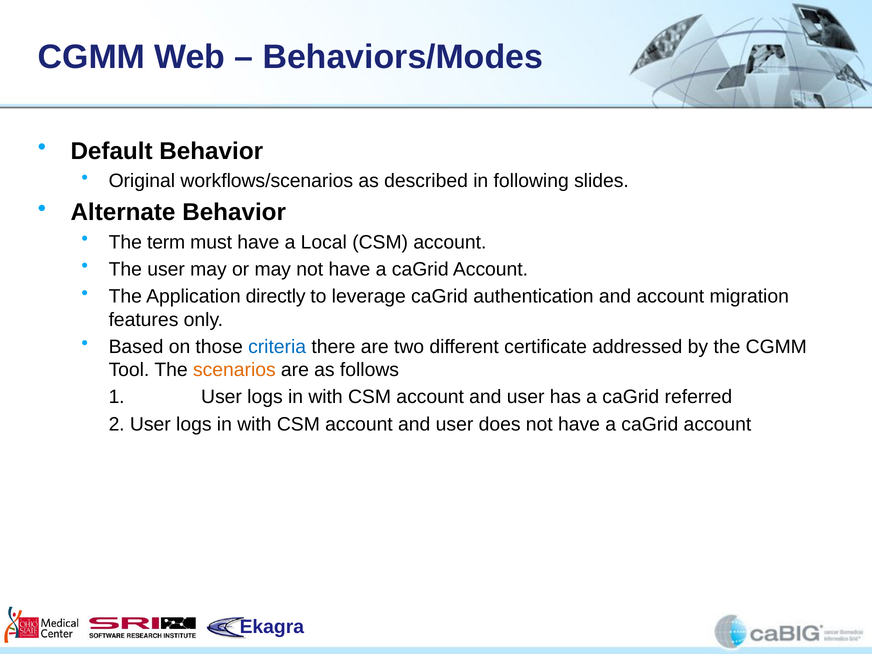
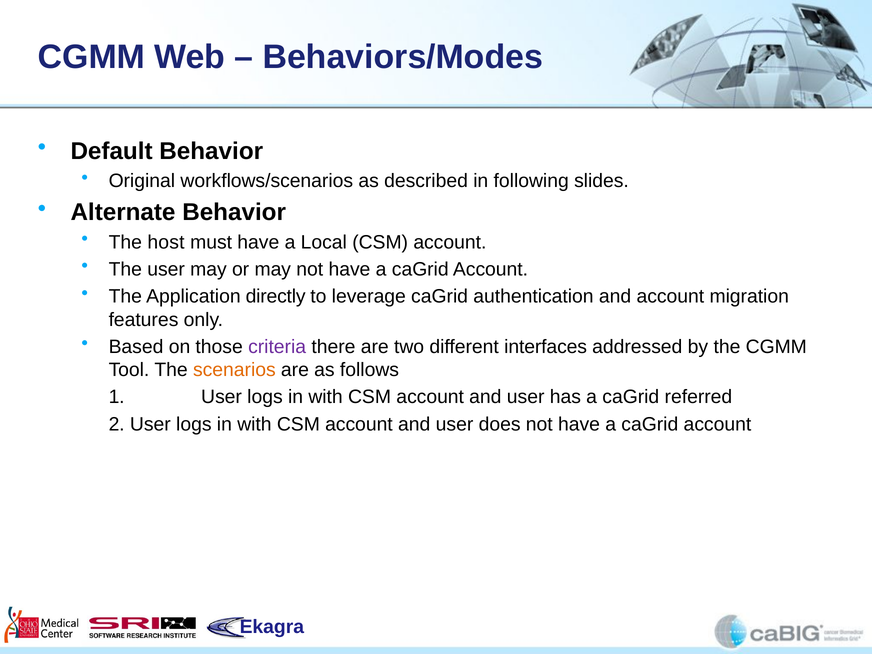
term: term -> host (166, 242)
criteria colour: blue -> purple (277, 347)
certificate: certificate -> interfaces (546, 347)
